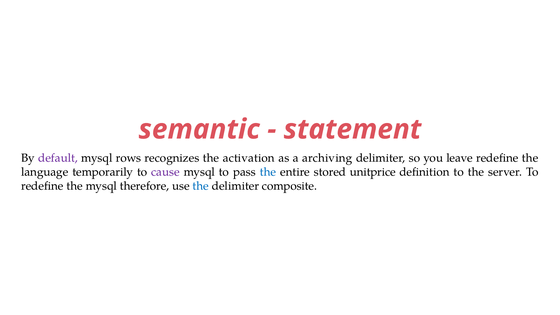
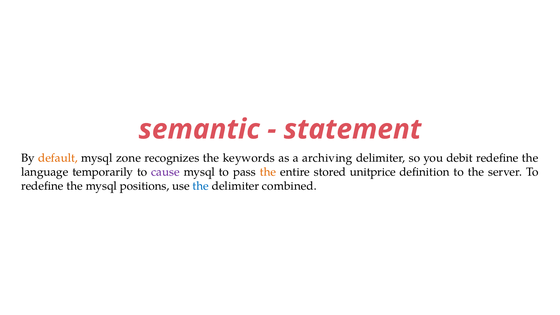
default colour: purple -> orange (58, 158)
rows: rows -> zone (129, 158)
activation: activation -> keywords (249, 158)
leave: leave -> debit (460, 158)
the colour: blue -> orange (268, 172)
therefore: therefore -> positions (145, 186)
composite: composite -> combined (289, 186)
